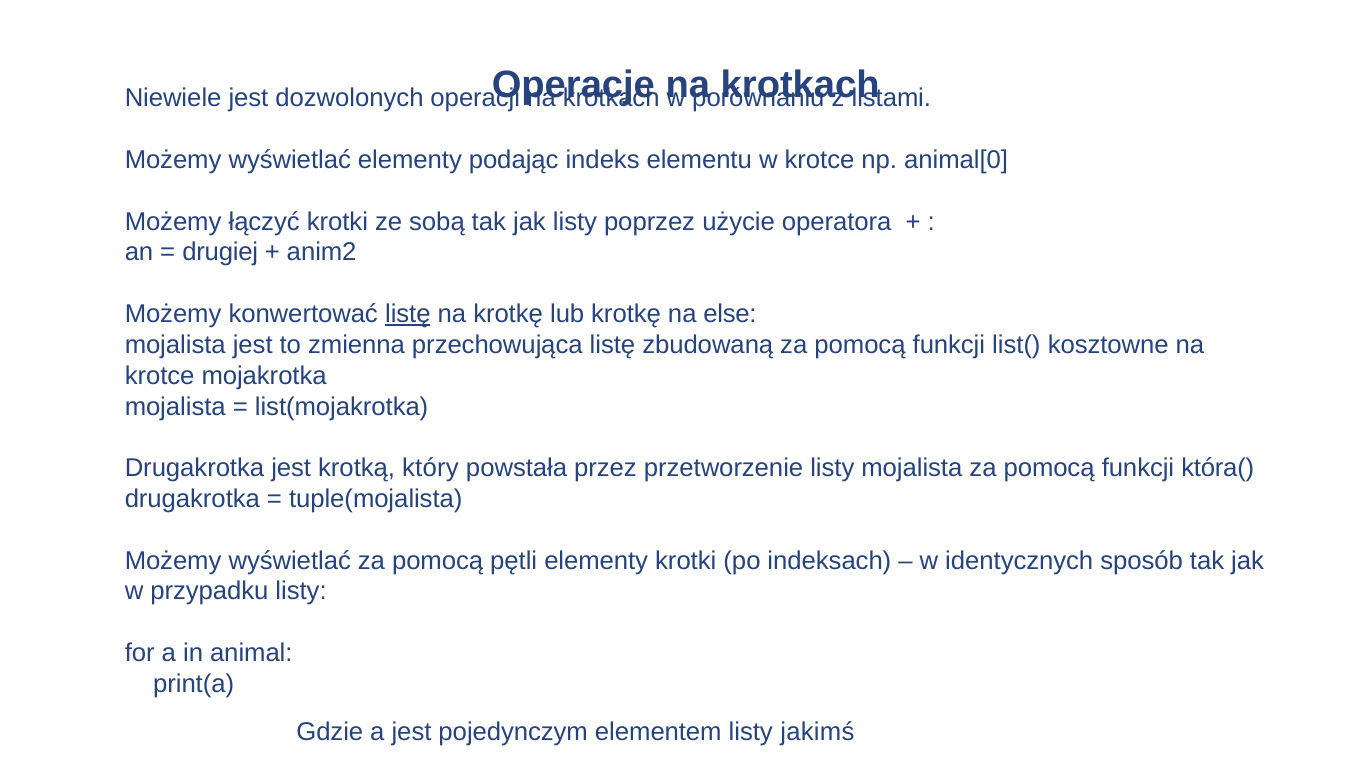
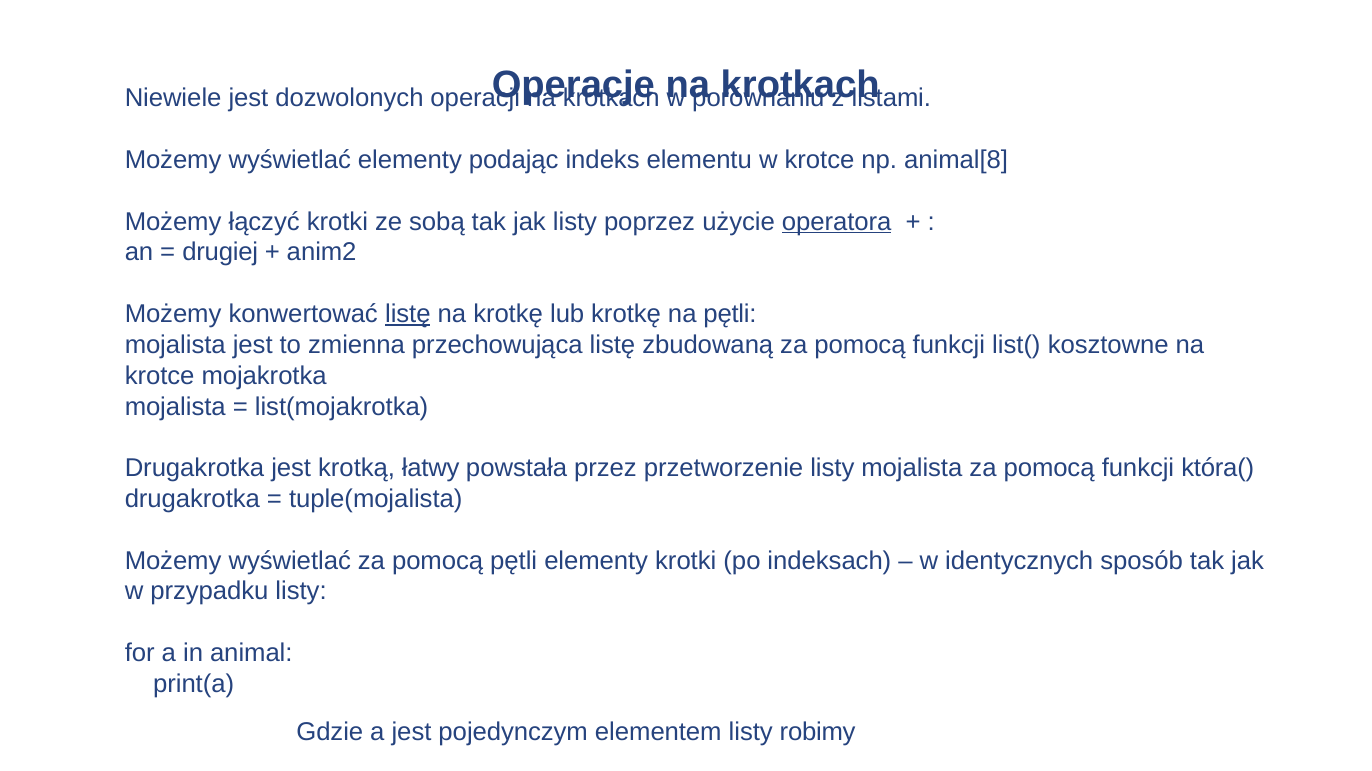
animal[0: animal[0 -> animal[8 (956, 160)
operatora underline: none -> present (837, 222)
na else: else -> pętli (730, 314)
który: który -> łatwy (431, 469)
jakimś: jakimś -> robimy (818, 732)
